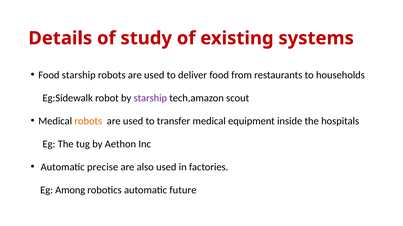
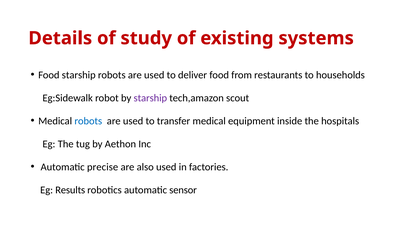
robots colour: orange -> blue (88, 121)
Among: Among -> Results (70, 191)
future: future -> sensor (183, 191)
